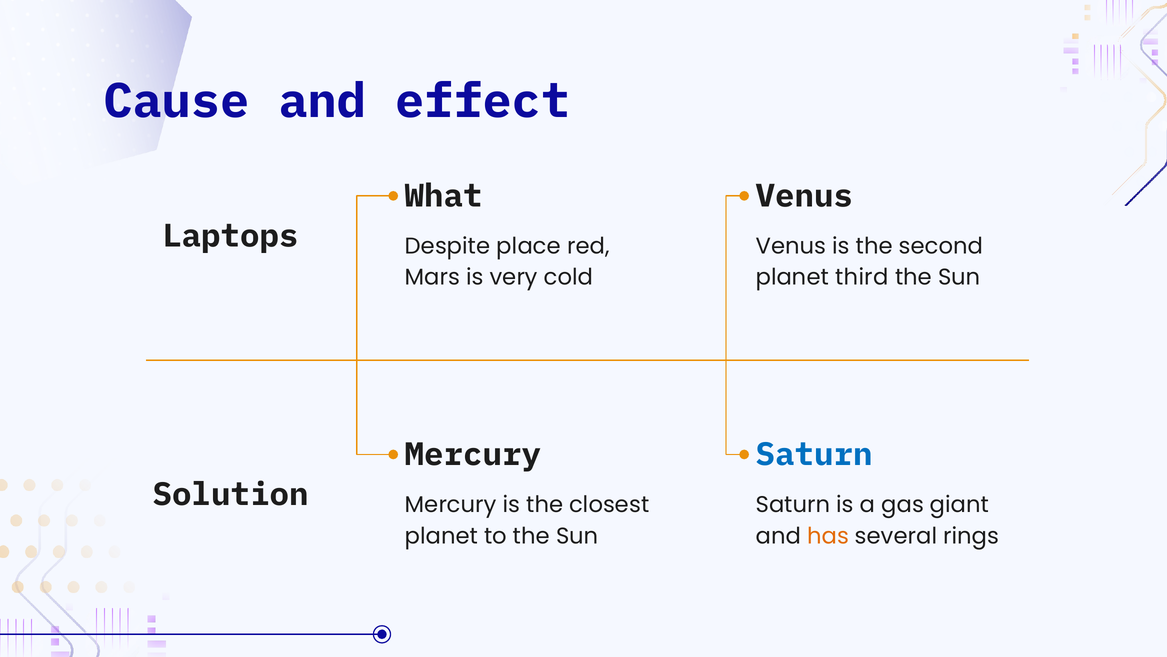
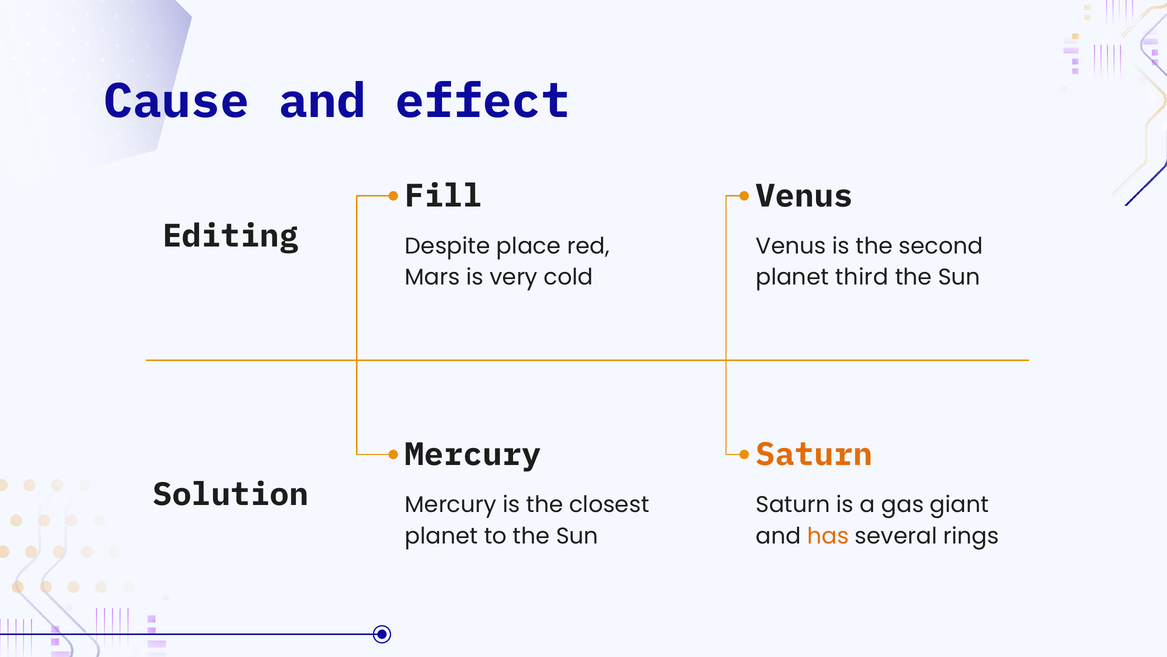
What: What -> Fill (444, 196)
Laptops: Laptops -> Editing (231, 236)
Saturn colour: blue -> orange (814, 454)
